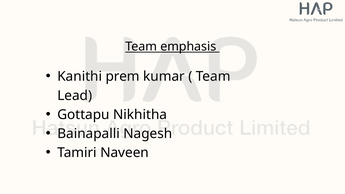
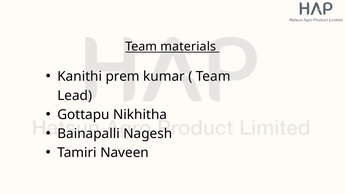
emphasis: emphasis -> materials (188, 46)
